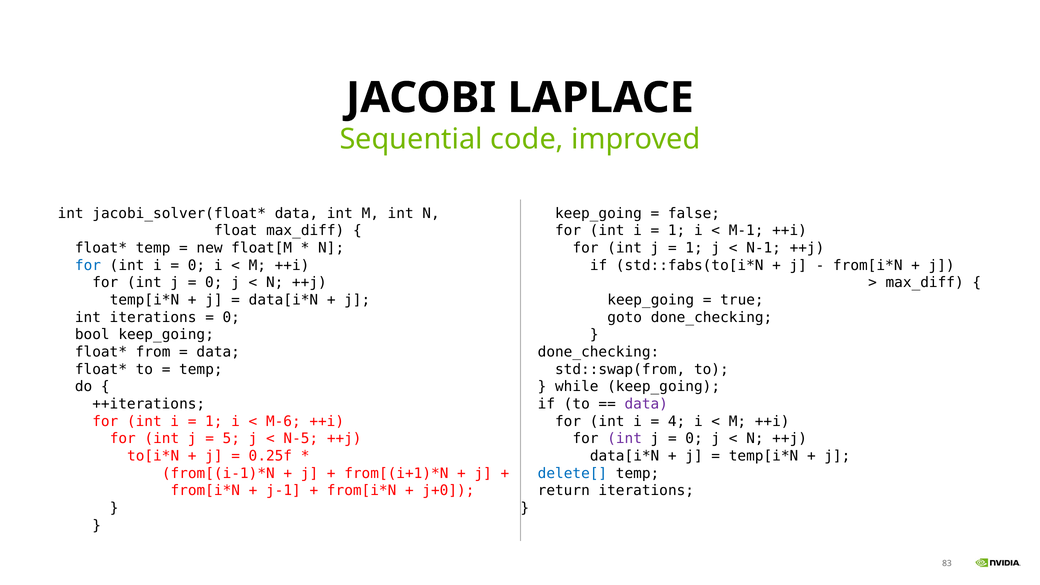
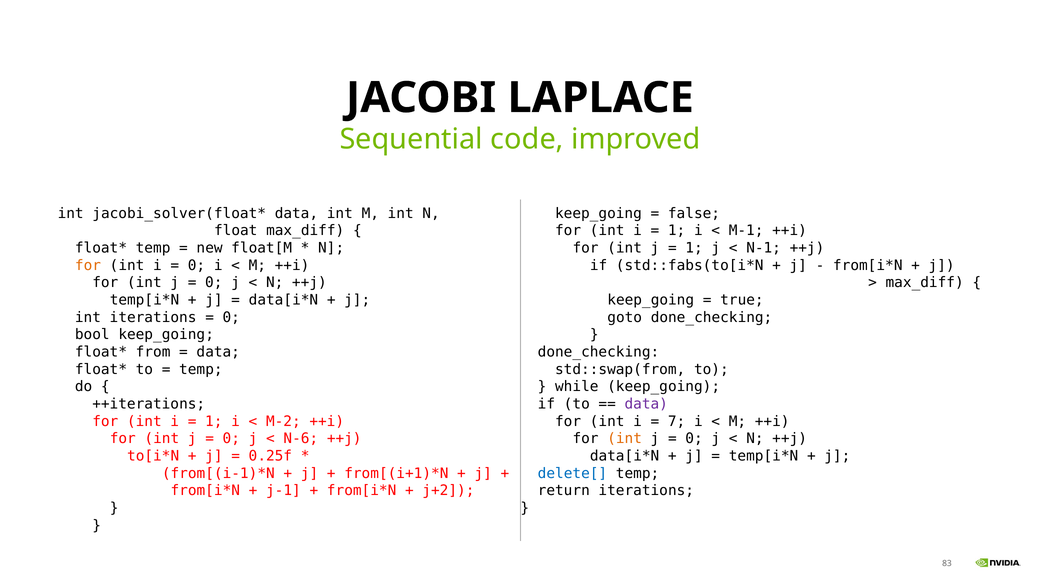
for colour: blue -> orange (88, 265)
M-6: M-6 -> M-2 (283, 421)
4: 4 -> 7 (677, 421)
5: 5 -> 0 (231, 439)
N-5: N-5 -> N-6 (301, 439)
int colour: purple -> orange (625, 439)
j+0: j+0 -> j+2 (448, 491)
